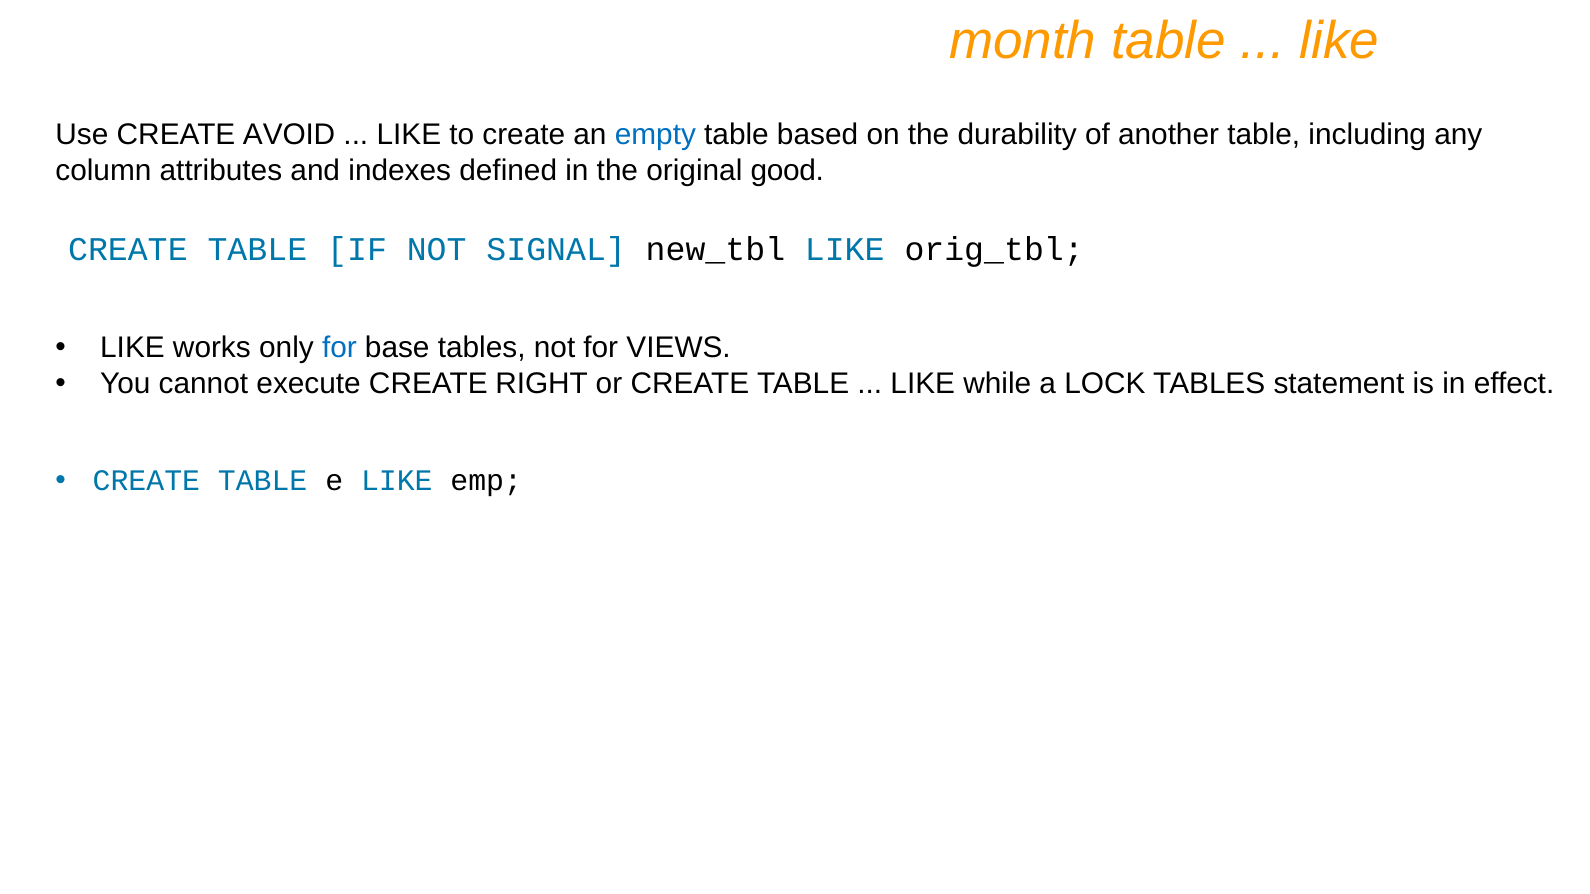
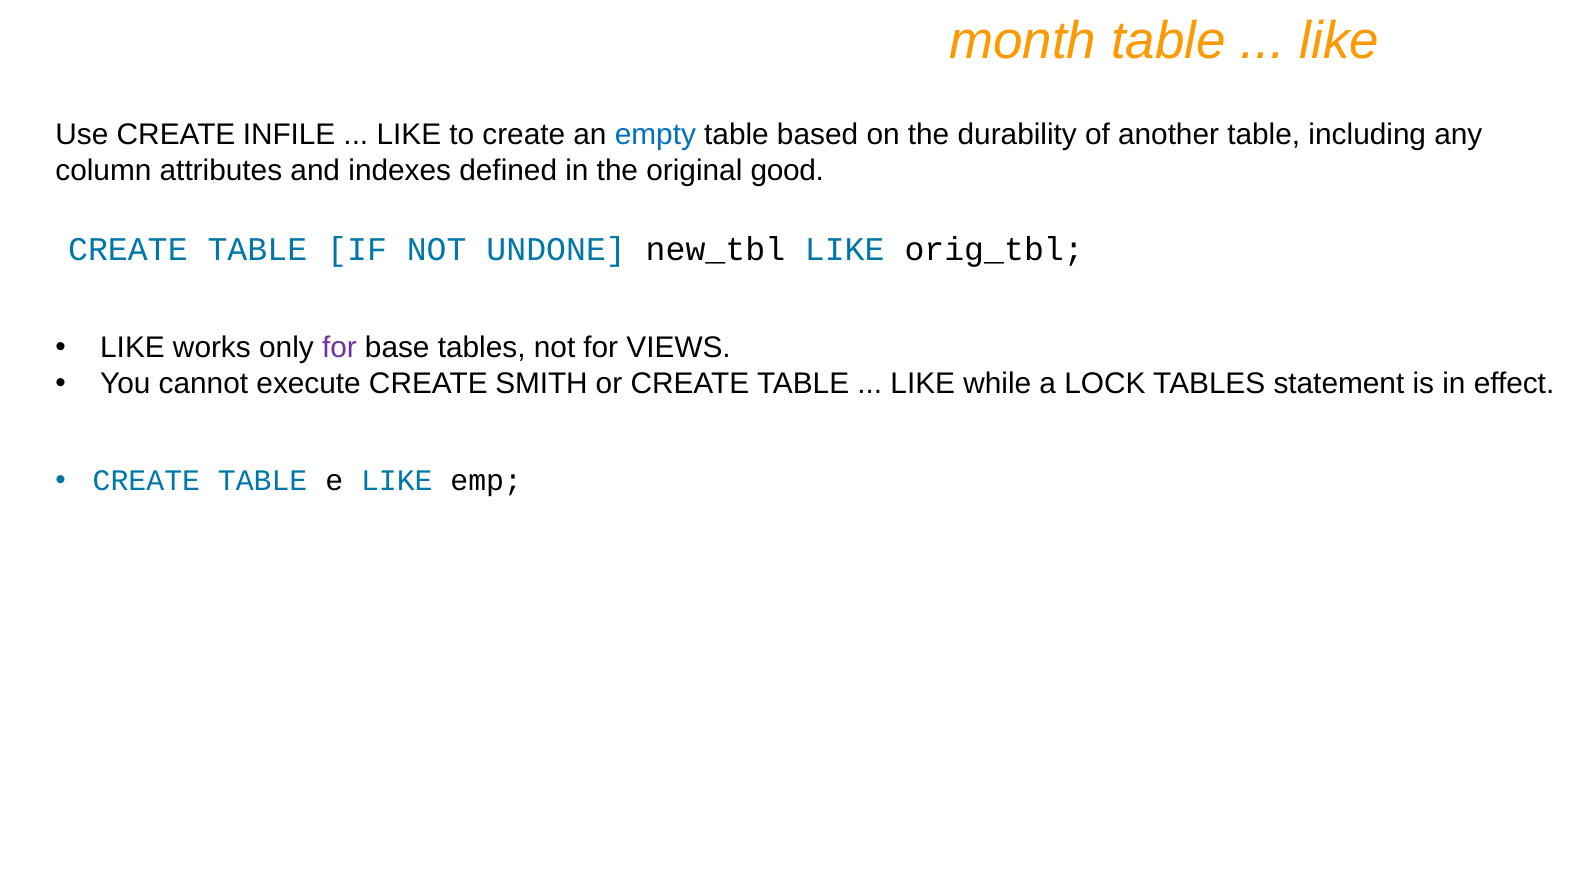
AVOID: AVOID -> INFILE (289, 135)
SIGNAL: SIGNAL -> UNDONE (556, 250)
for colour: blue -> purple (339, 348)
RIGHT: RIGHT -> SMITH (542, 384)
